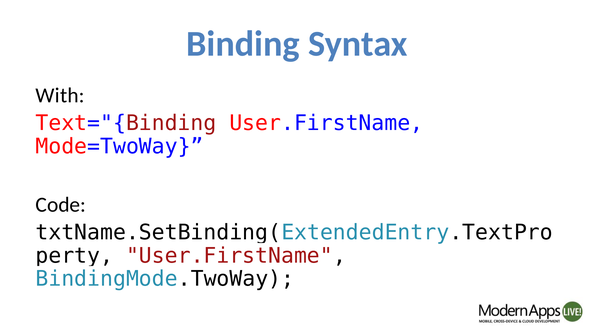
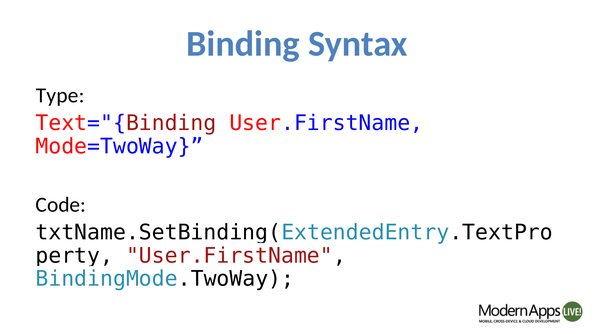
With: With -> Type (60, 95)
